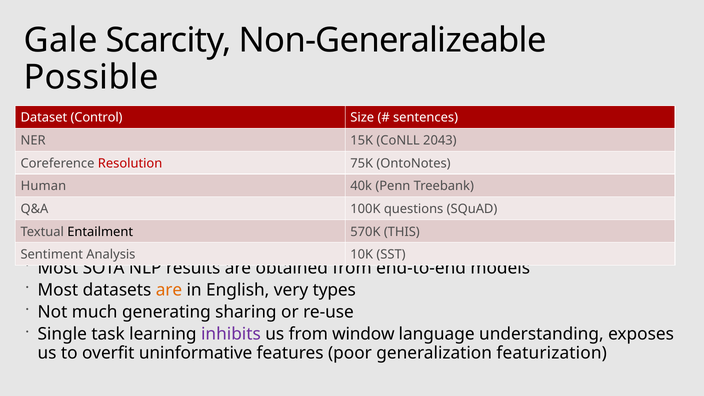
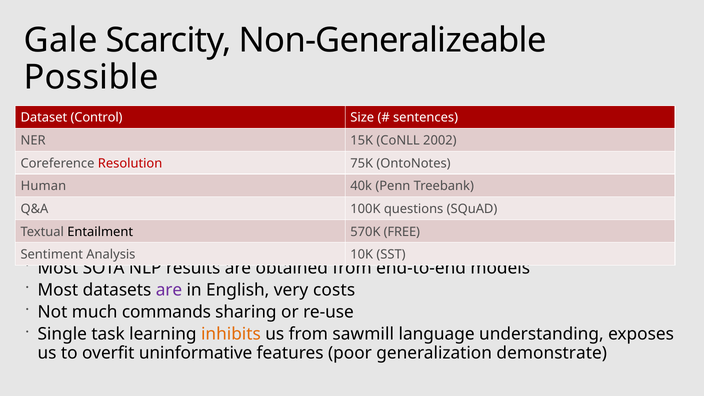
2043: 2043 -> 2002 (440, 140)
THIS: THIS -> FREE (402, 232)
are colour: orange -> purple (169, 290)
types: types -> costs (334, 290)
generating: generating -> commands (166, 312)
inhibits colour: purple -> orange (231, 334)
window: window -> sawmill (363, 334)
featurization: featurization -> demonstrate (552, 353)
